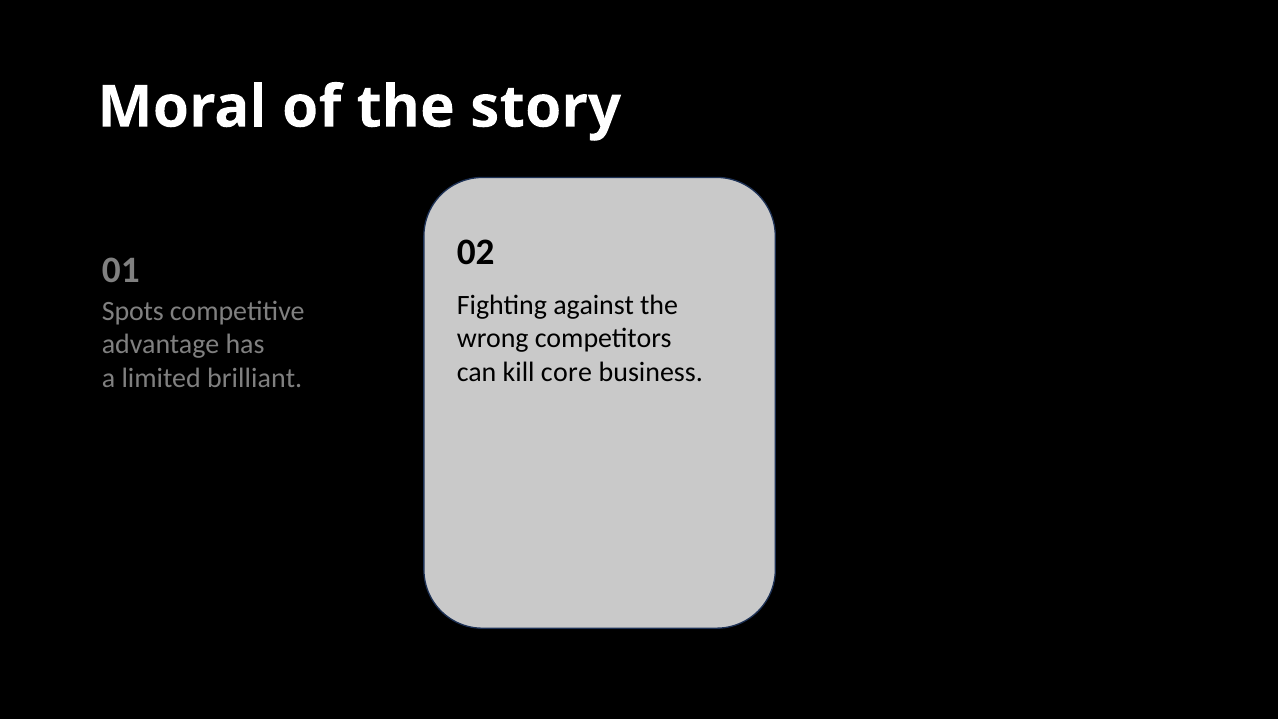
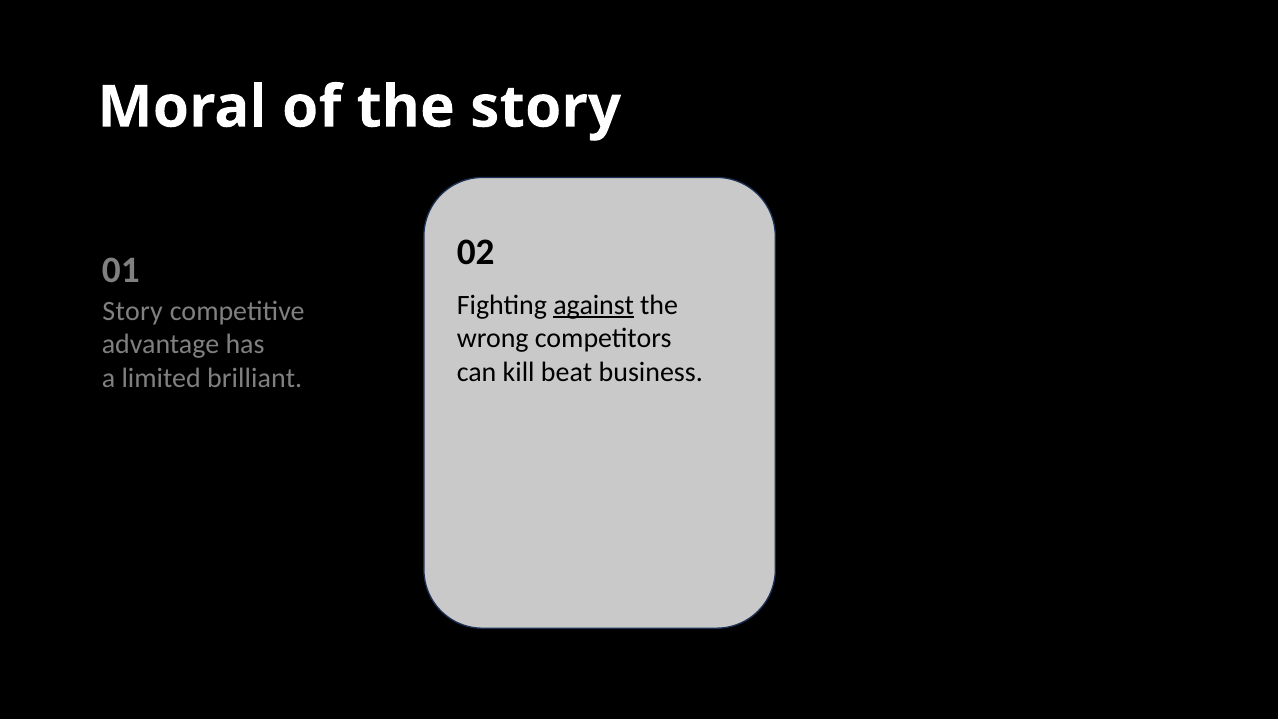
against underline: none -> present (594, 305)
Spots: Spots -> Story (133, 311)
core: core -> beat (567, 372)
